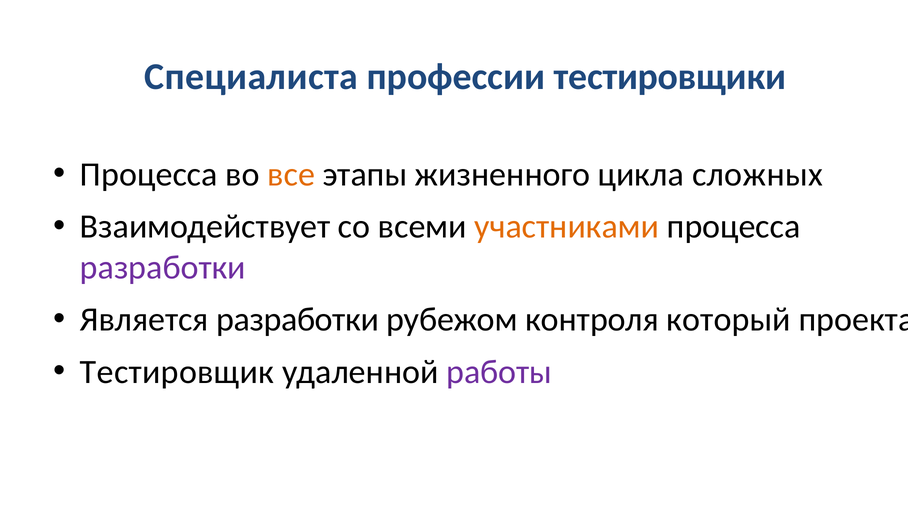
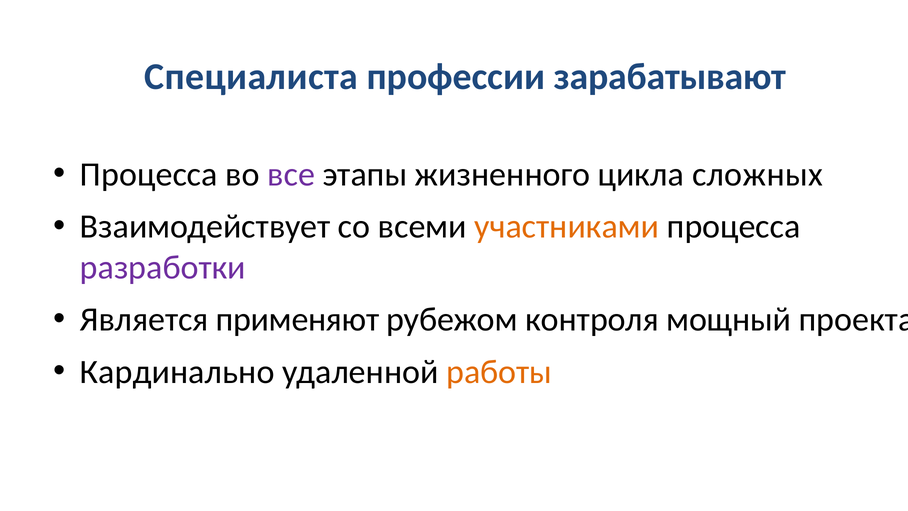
тестировщики: тестировщики -> зарабатывают (670, 77)
все colour: orange -> purple (291, 174)
Является разработки: разработки -> применяют (298, 320)
который: который -> мощный (729, 320)
Тестировщик: Тестировщик -> Кардинально (177, 372)
работы colour: purple -> orange (499, 372)
